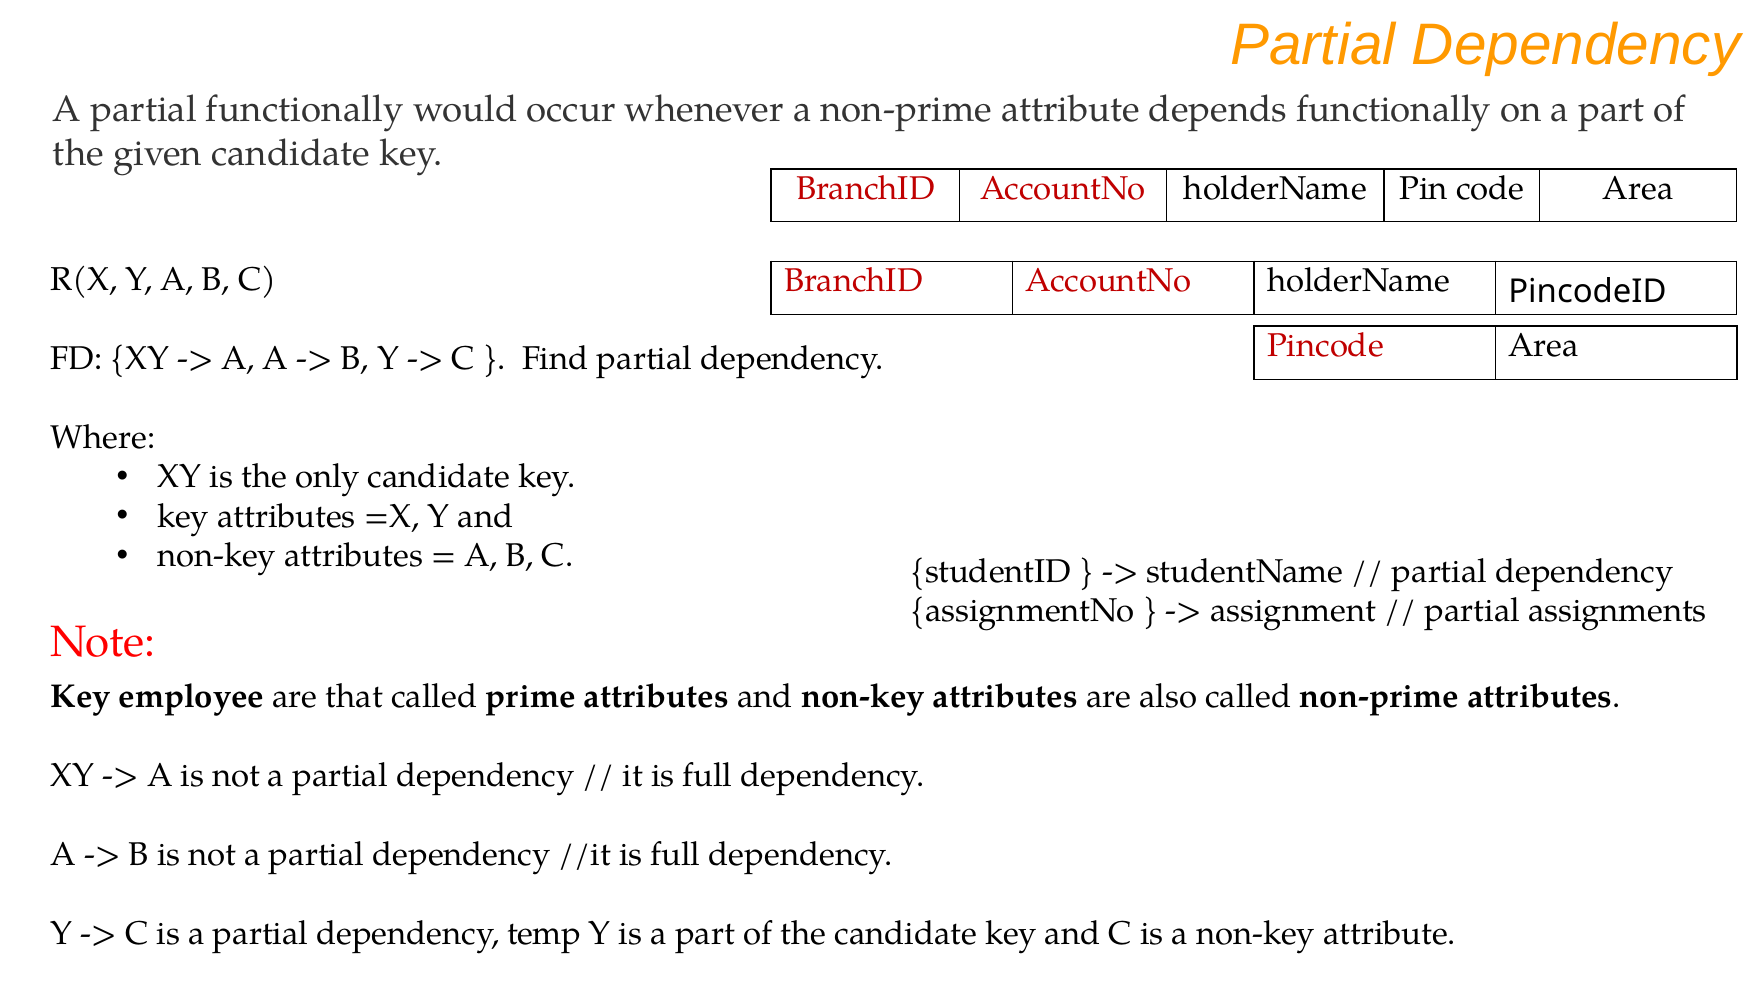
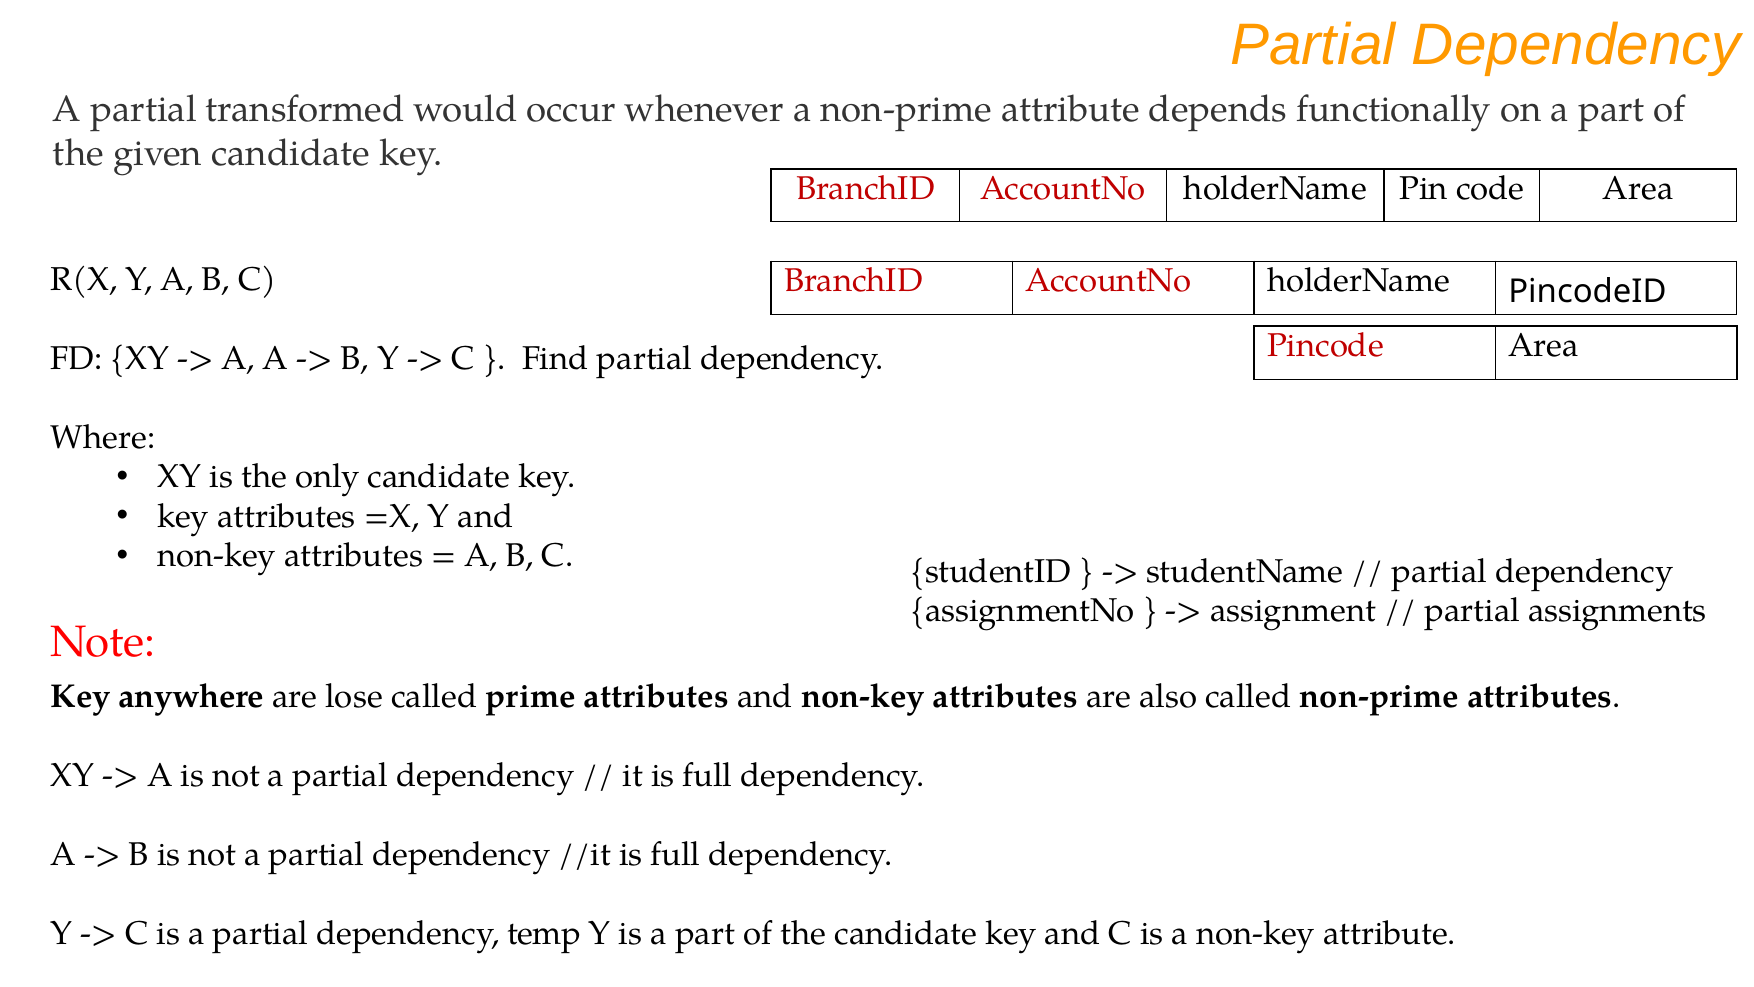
partial functionally: functionally -> transformed (305, 110)
employee: employee -> anywhere (191, 696)
that: that -> lose (354, 696)
